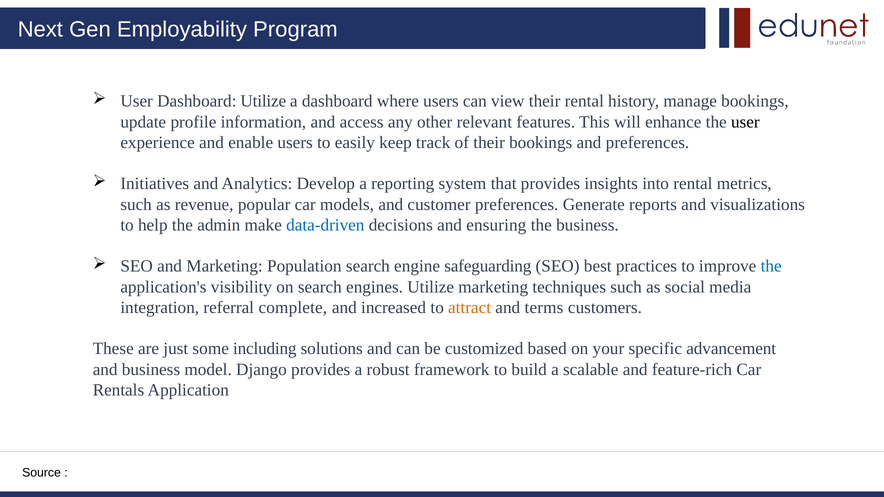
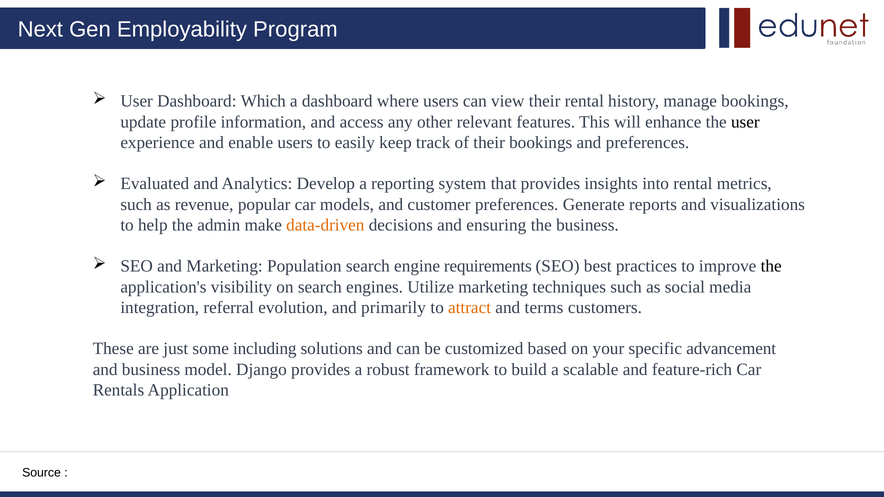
Dashboard Utilize: Utilize -> Which (263, 101)
Initiatives: Initiatives -> Evaluated (155, 184)
data-driven colour: blue -> orange (325, 225)
safeguarding: safeguarding -> requirements (488, 266)
the colour: blue -> black (771, 266)
complete: complete -> evolution (293, 308)
increased: increased -> primarily (394, 308)
